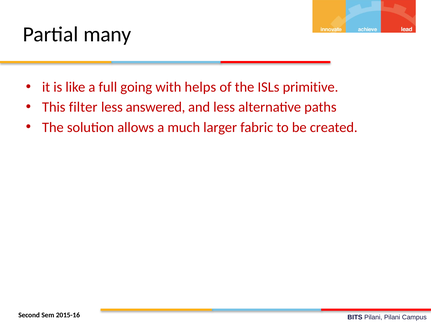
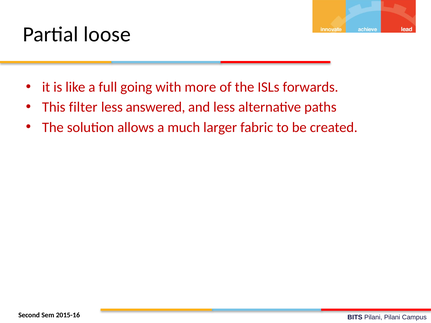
many: many -> loose (107, 34)
helps: helps -> more (200, 87)
primitive: primitive -> forwards (310, 87)
